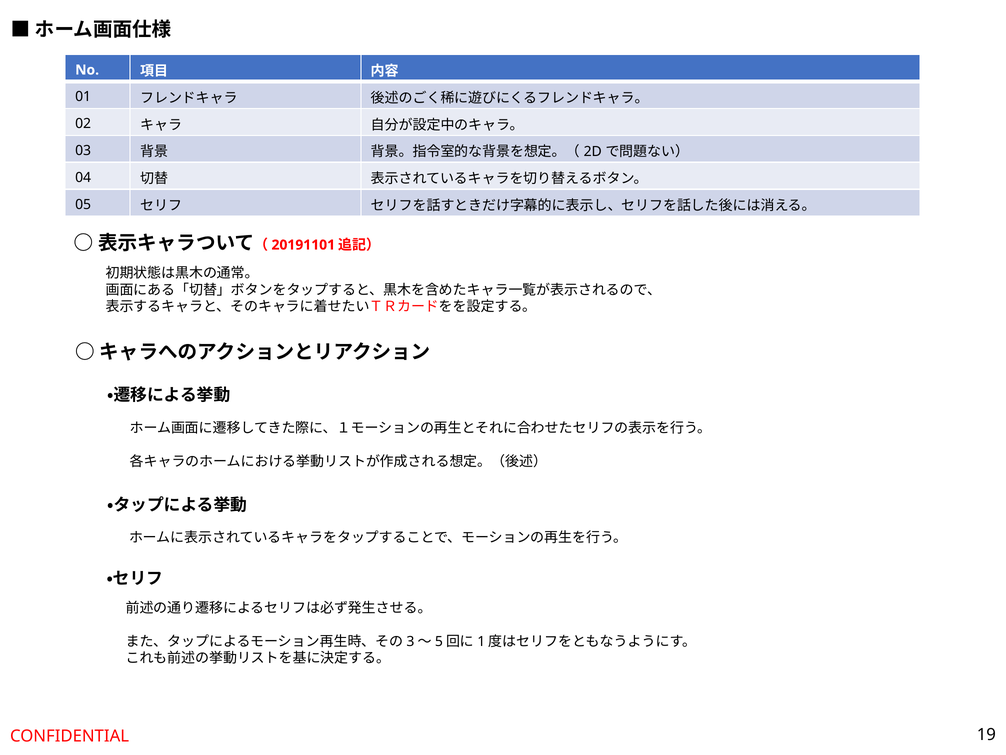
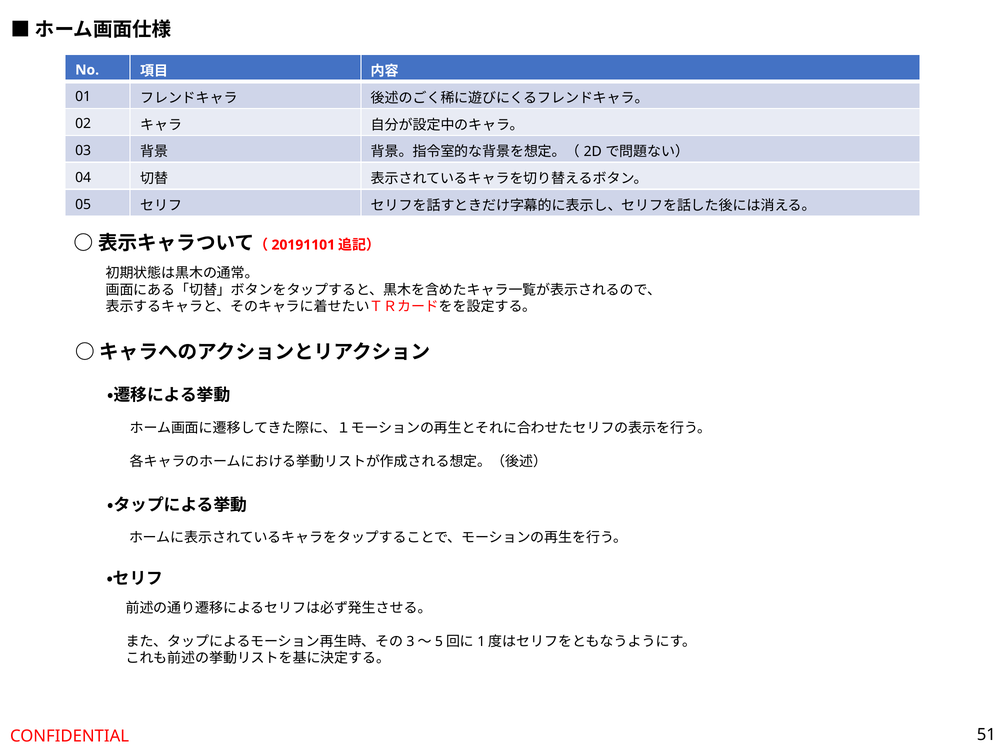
19: 19 -> 51 (986, 734)
